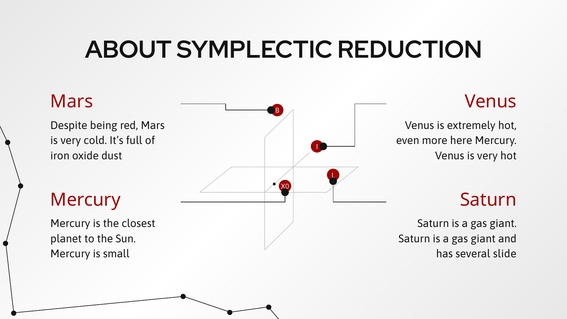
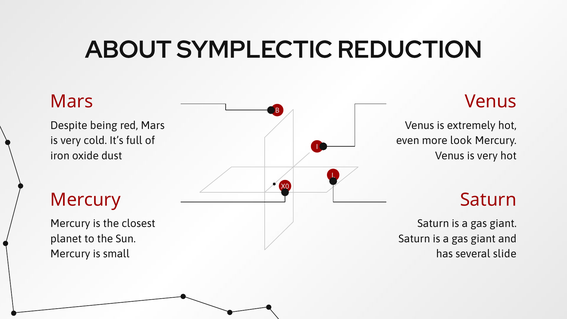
here: here -> look (461, 141)
